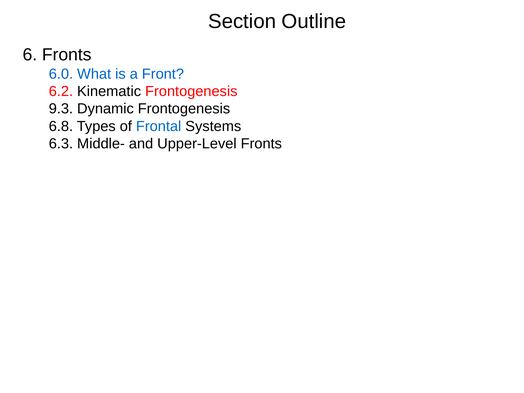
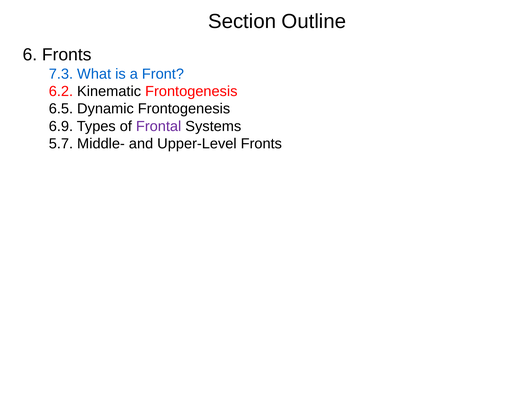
6.0: 6.0 -> 7.3 (61, 74)
9.3: 9.3 -> 6.5 (61, 109)
6.8: 6.8 -> 6.9 (61, 126)
Frontal colour: blue -> purple (159, 126)
6.3: 6.3 -> 5.7 (61, 144)
